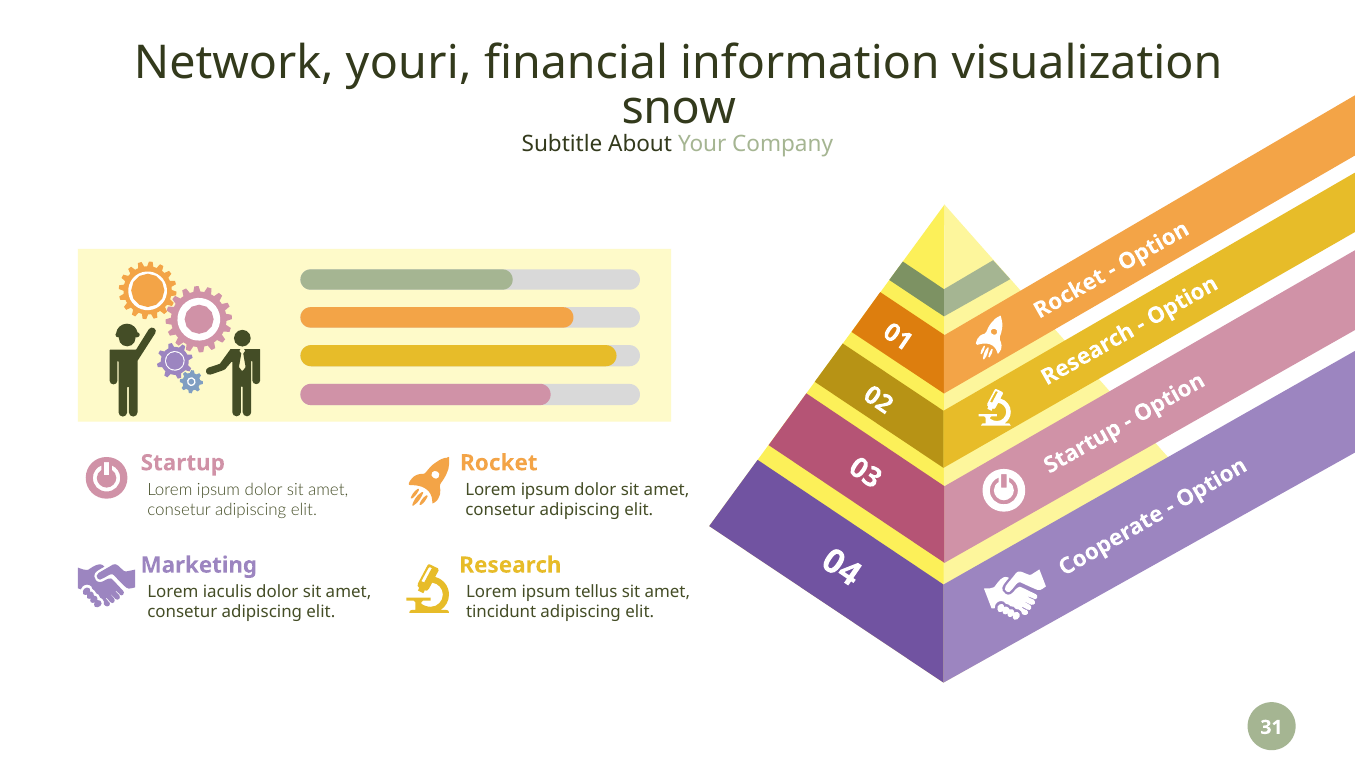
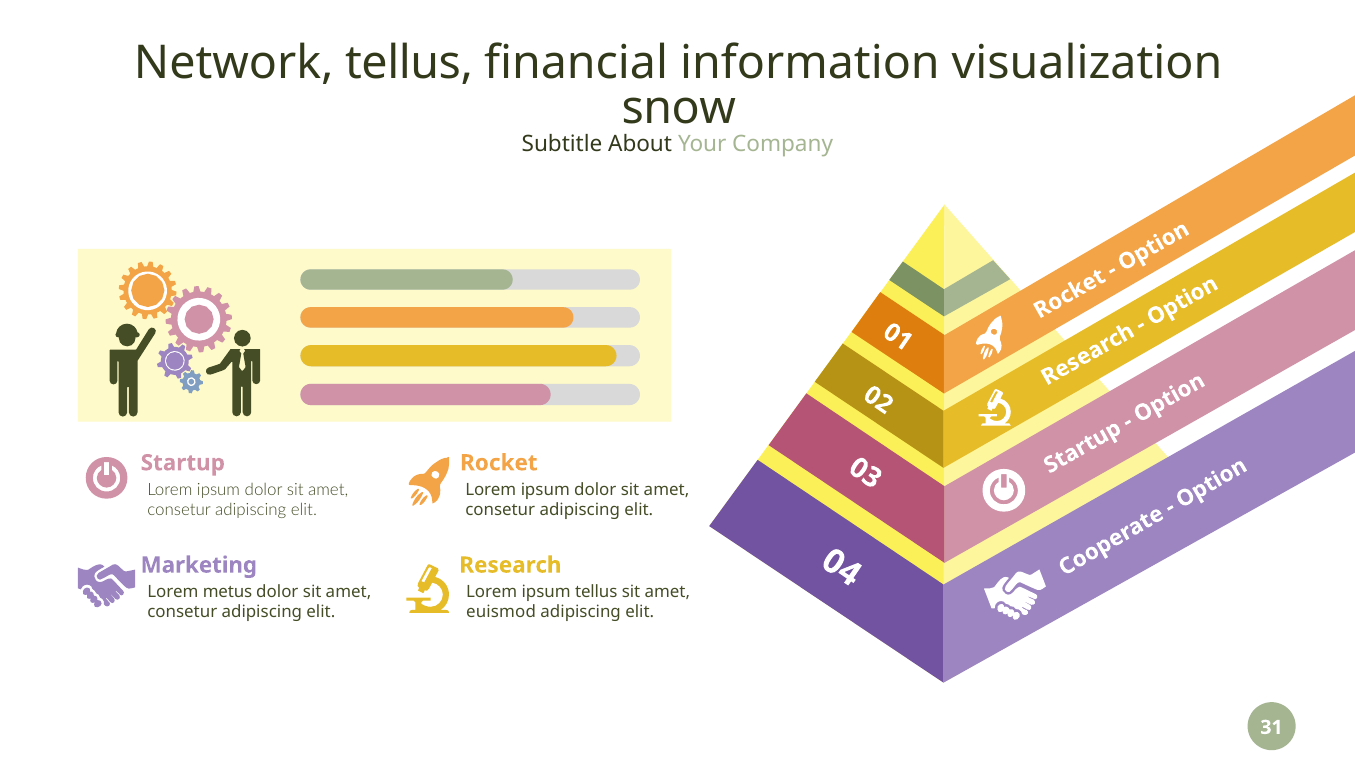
Network youri: youri -> tellus (409, 63)
iaculis: iaculis -> metus (227, 592)
tincidunt: tincidunt -> euismod (501, 612)
